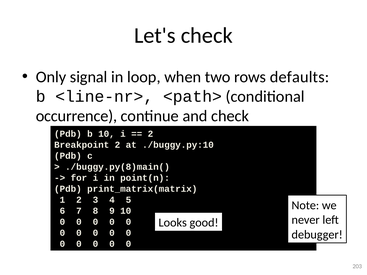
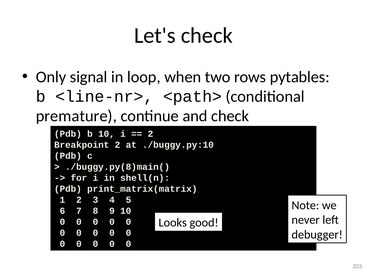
defaults: defaults -> pytables (300, 77)
occurrence: occurrence -> premature (76, 116)
point(n: point(n -> shell(n (145, 178)
